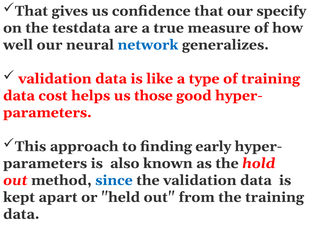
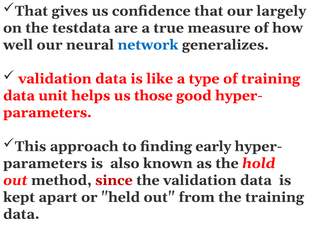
specify: specify -> largely (281, 11)
cost: cost -> unit (53, 96)
since colour: blue -> red (114, 180)
